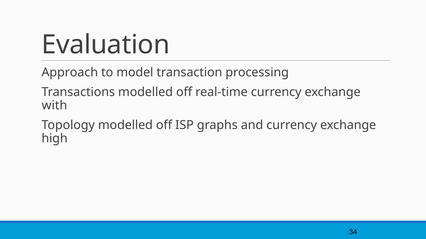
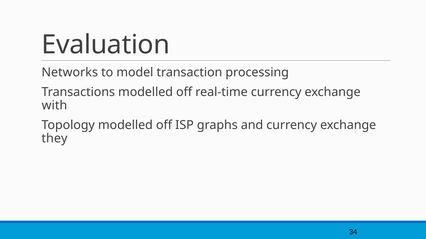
Approach: Approach -> Networks (70, 73)
high: high -> they (54, 139)
